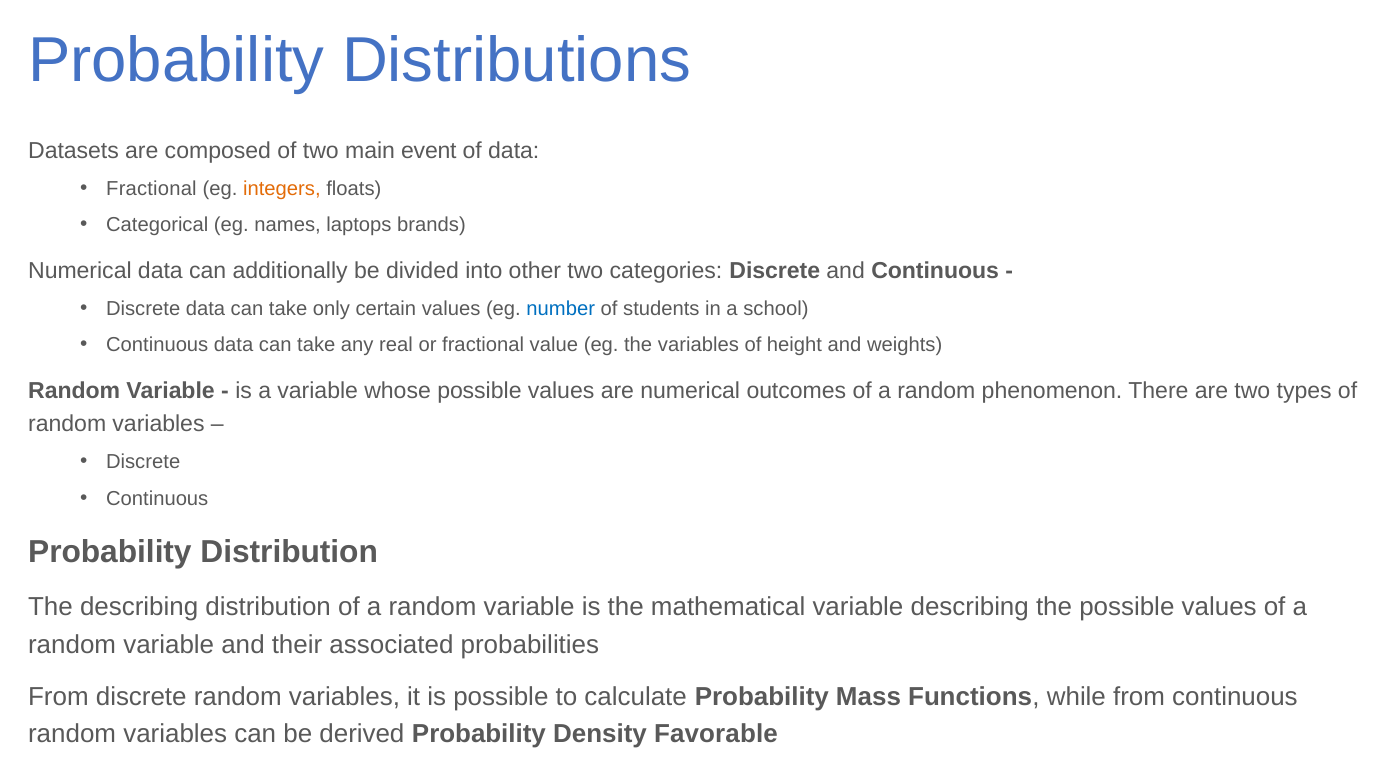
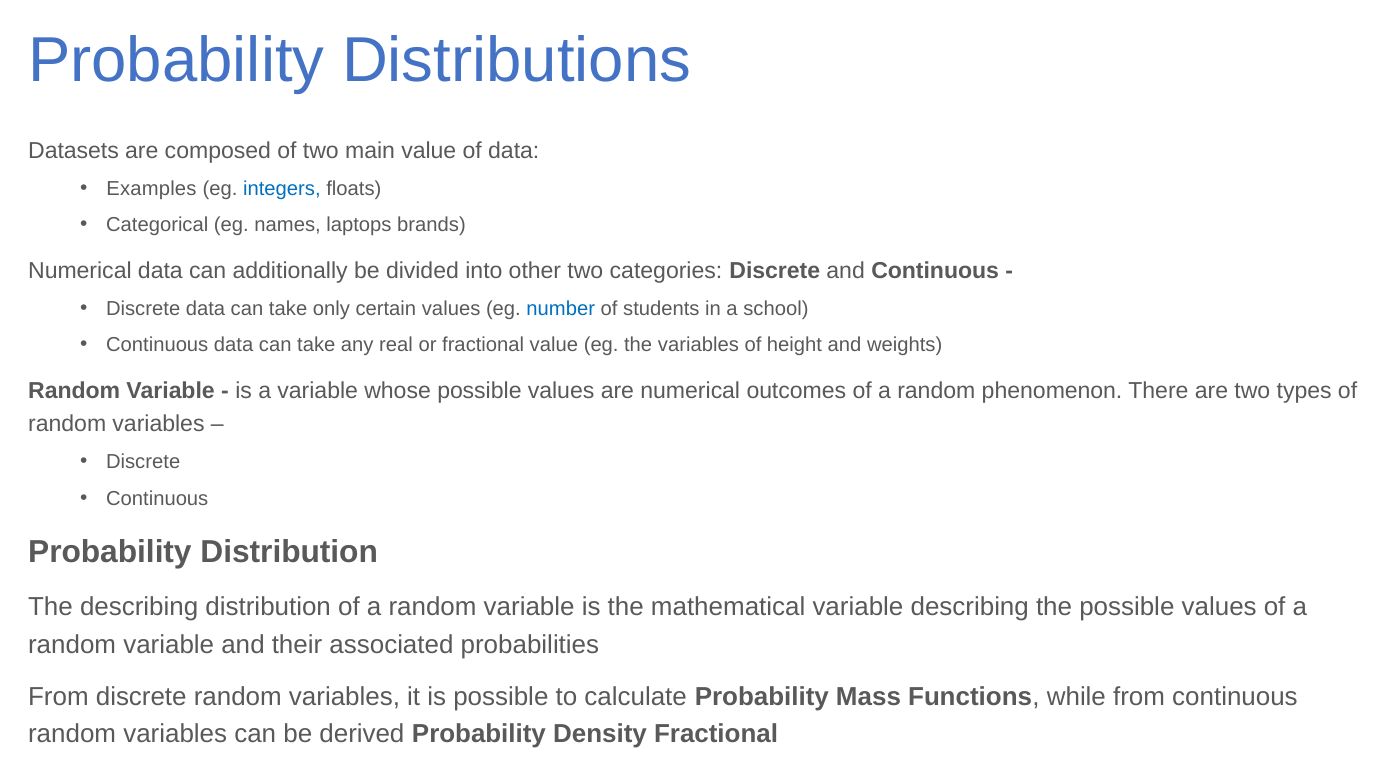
main event: event -> value (429, 151)
Fractional: Fractional -> Examples (151, 189)
integers colour: orange -> blue (282, 189)
Density Favorable: Favorable -> Fractional (716, 734)
